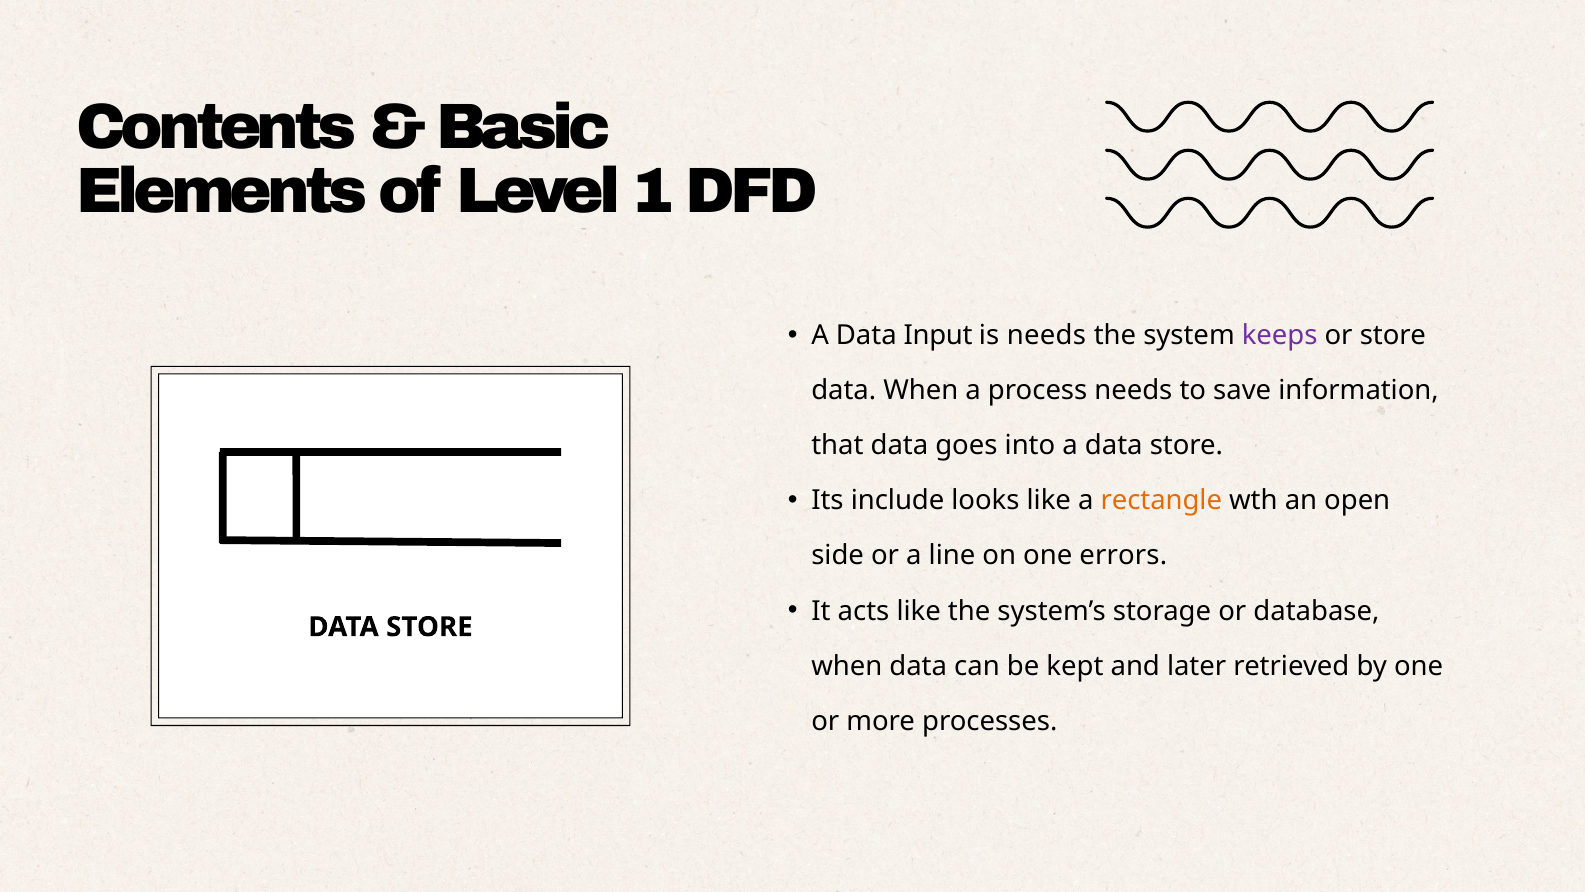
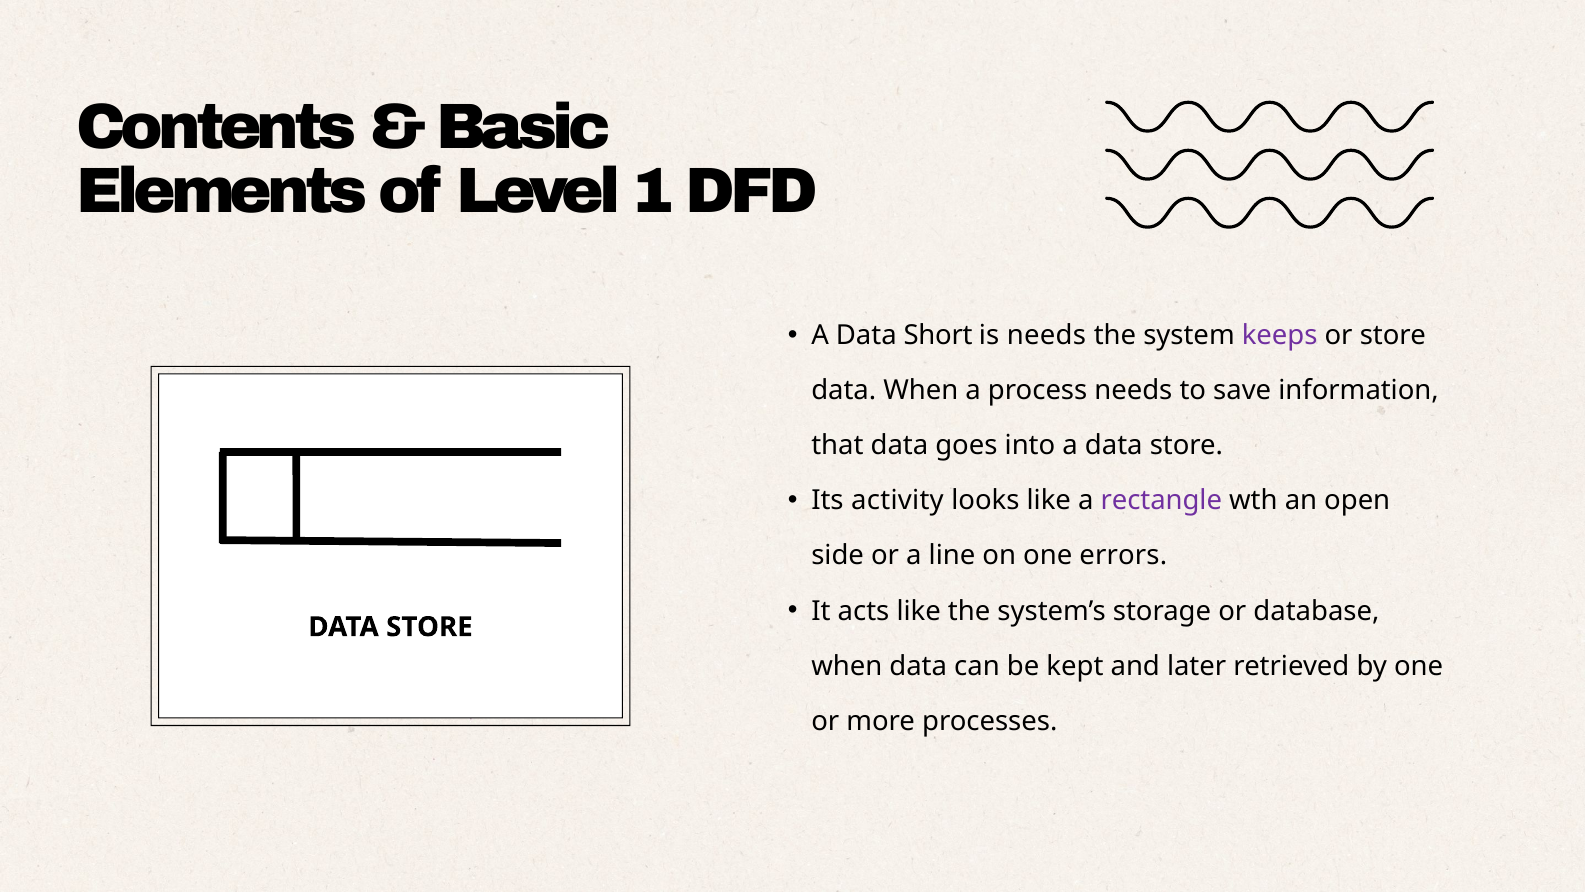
Input: Input -> Short (938, 335)
include: include -> activity (897, 501)
rectangle colour: orange -> purple (1161, 501)
